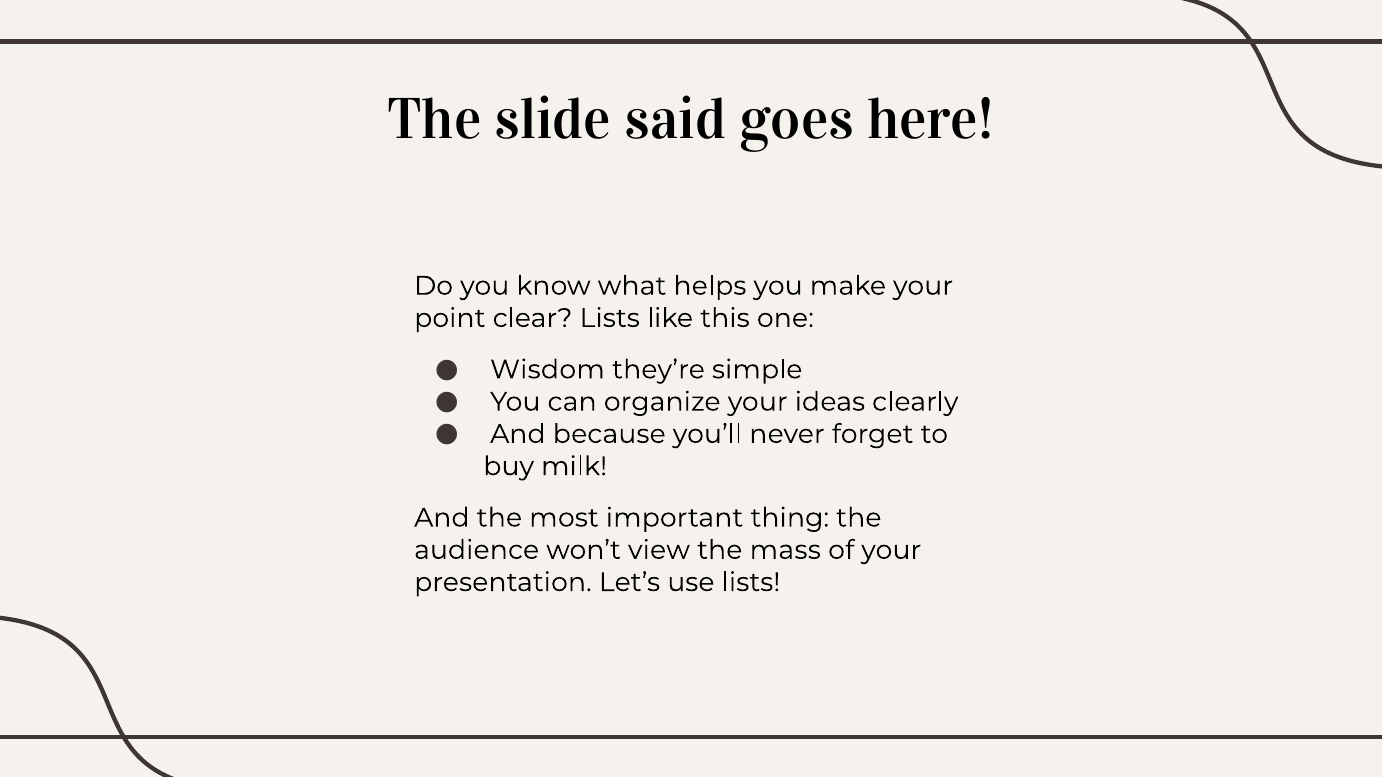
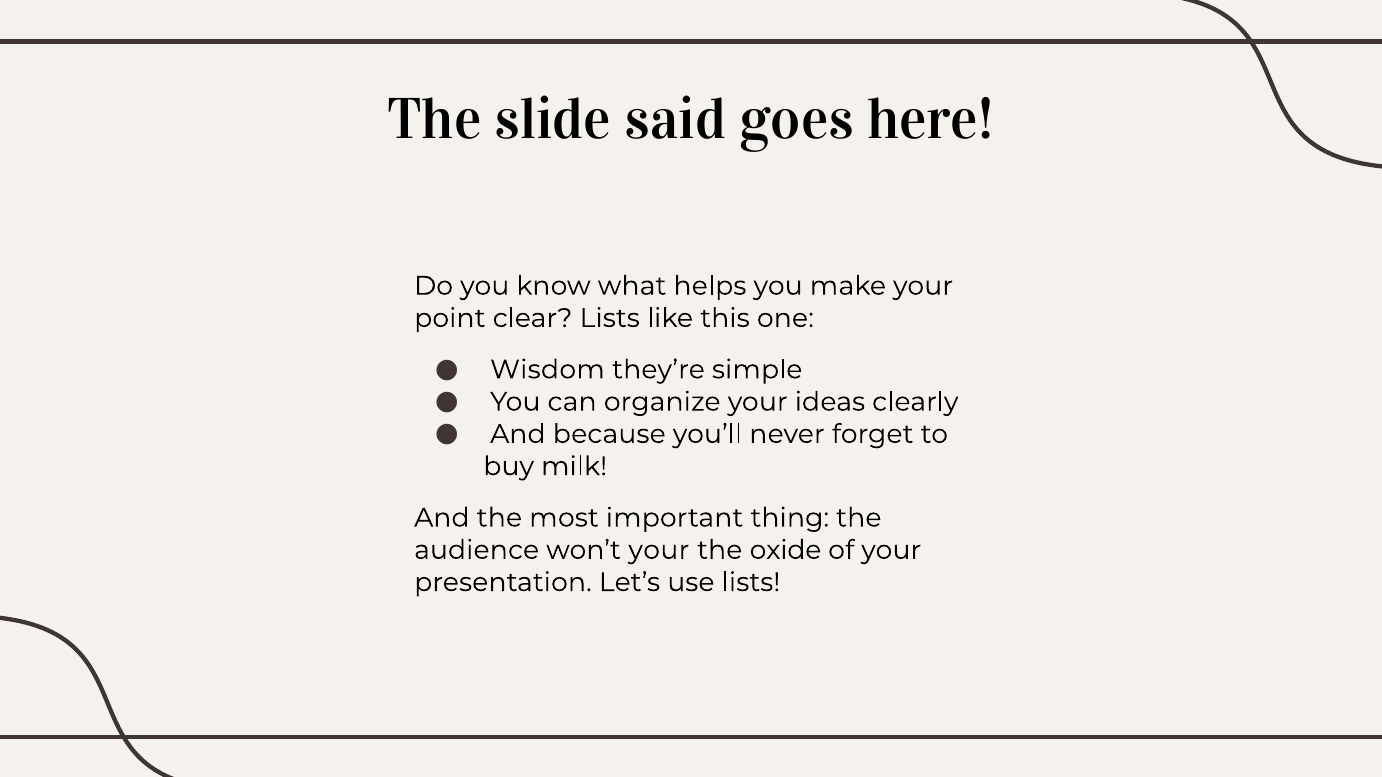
won’t view: view -> your (659, 550)
mass: mass -> oxide (785, 550)
